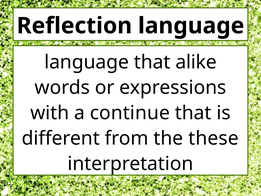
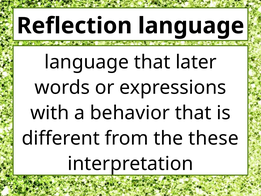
alike: alike -> later (196, 62)
continue: continue -> behavior (130, 113)
